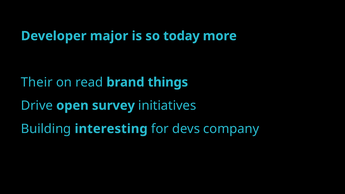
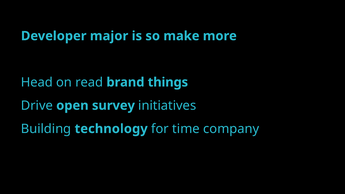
today: today -> make (181, 36)
Their: Their -> Head (37, 82)
interesting: interesting -> technology (111, 129)
devs: devs -> time (186, 129)
